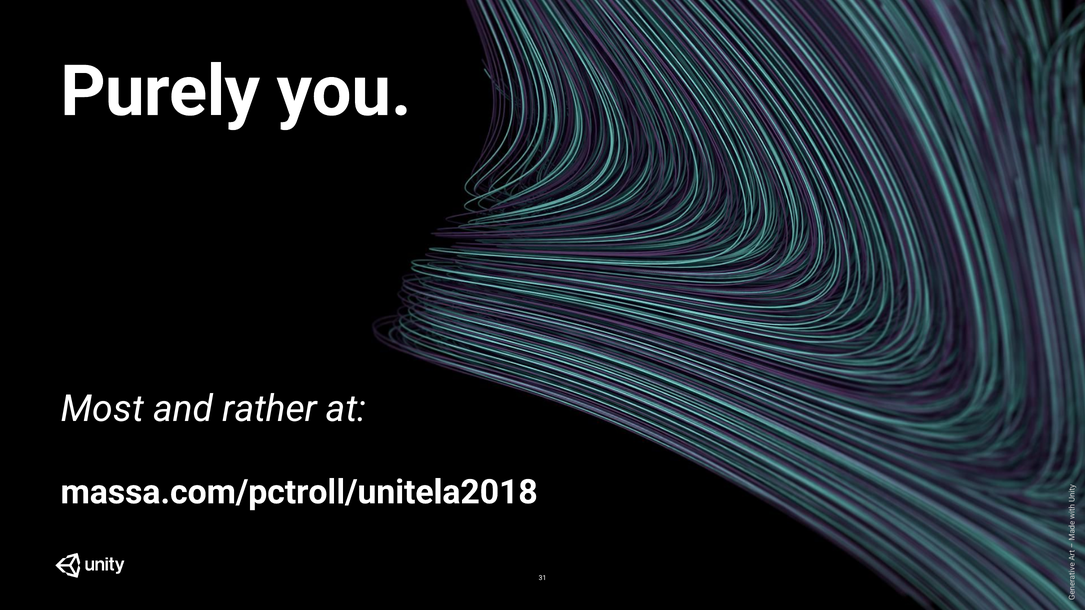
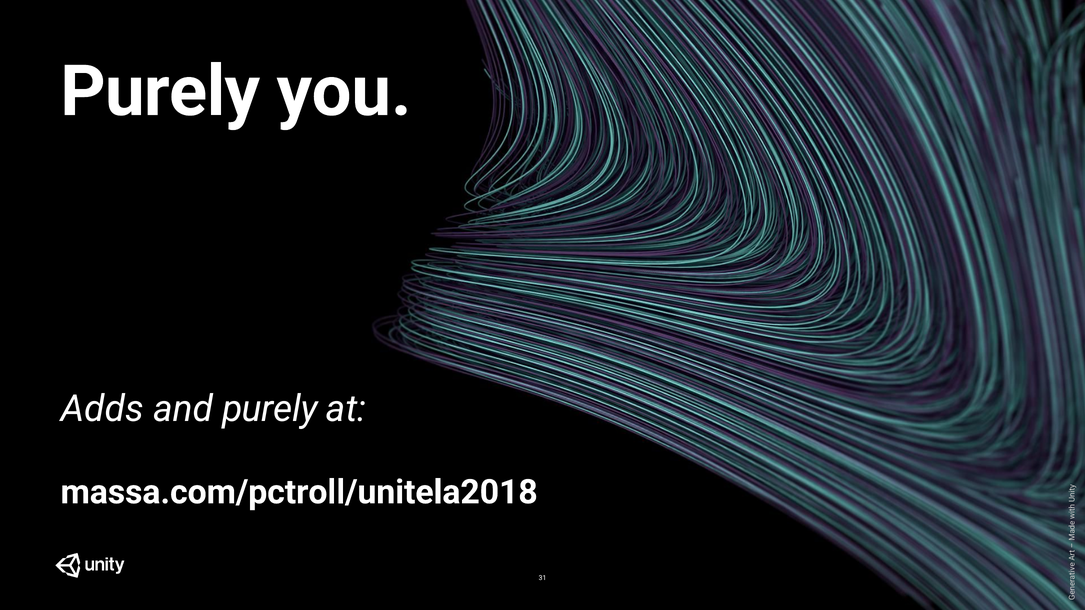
Most: Most -> Adds (102, 409)
and rather: rather -> purely (270, 409)
